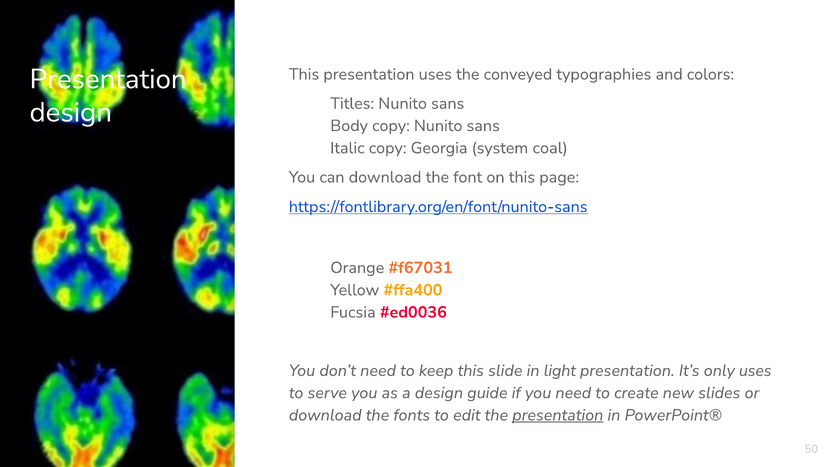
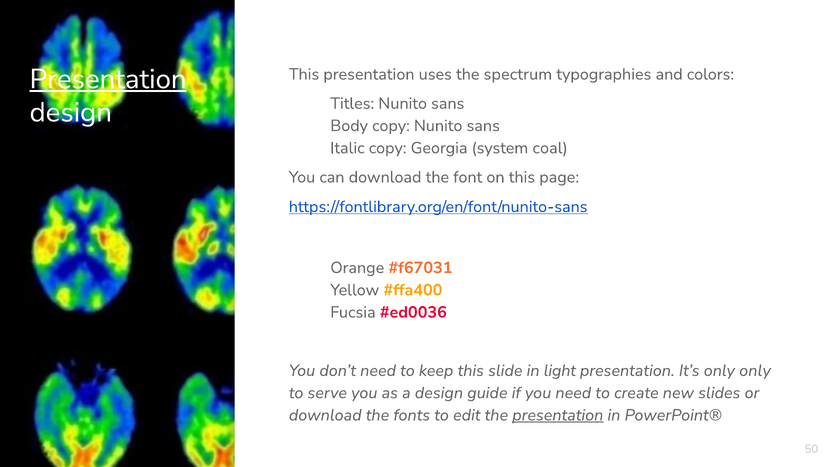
conveyed: conveyed -> spectrum (518, 74)
Presentation underline: none -> present (108, 79)
only uses: uses -> only (755, 371)
